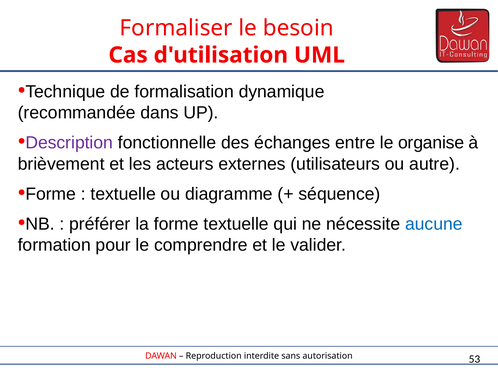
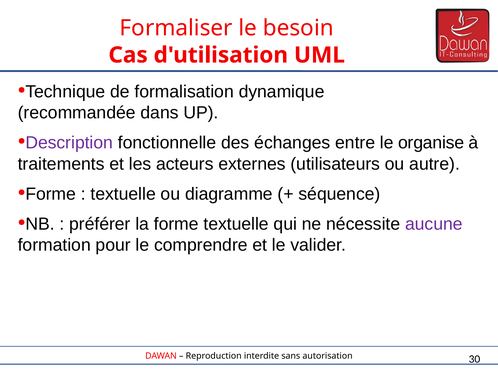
brièvement: brièvement -> traitements (61, 164)
aucune colour: blue -> purple (434, 224)
53: 53 -> 30 (474, 360)
